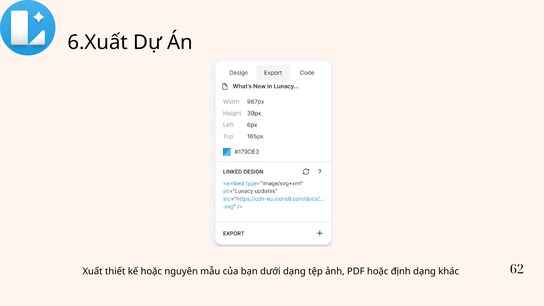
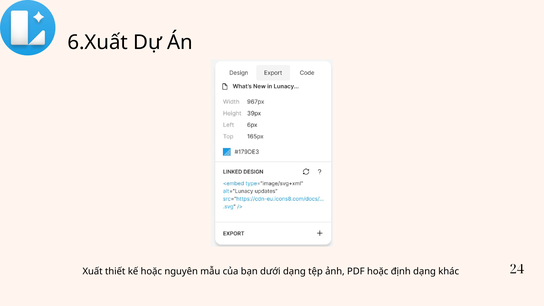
62: 62 -> 24 (517, 269)
